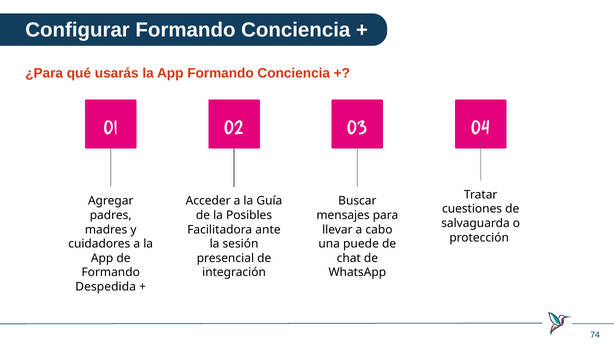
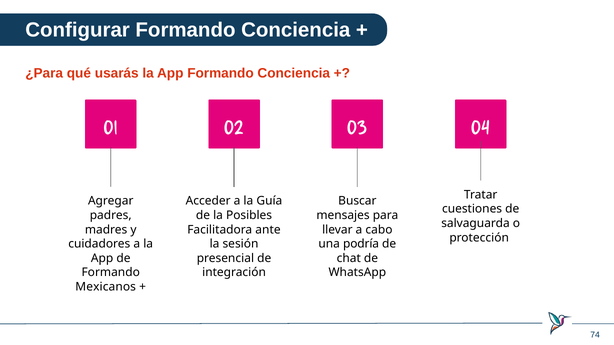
puede: puede -> podría (361, 244)
Despedida: Despedida -> Mexicanos (106, 287)
